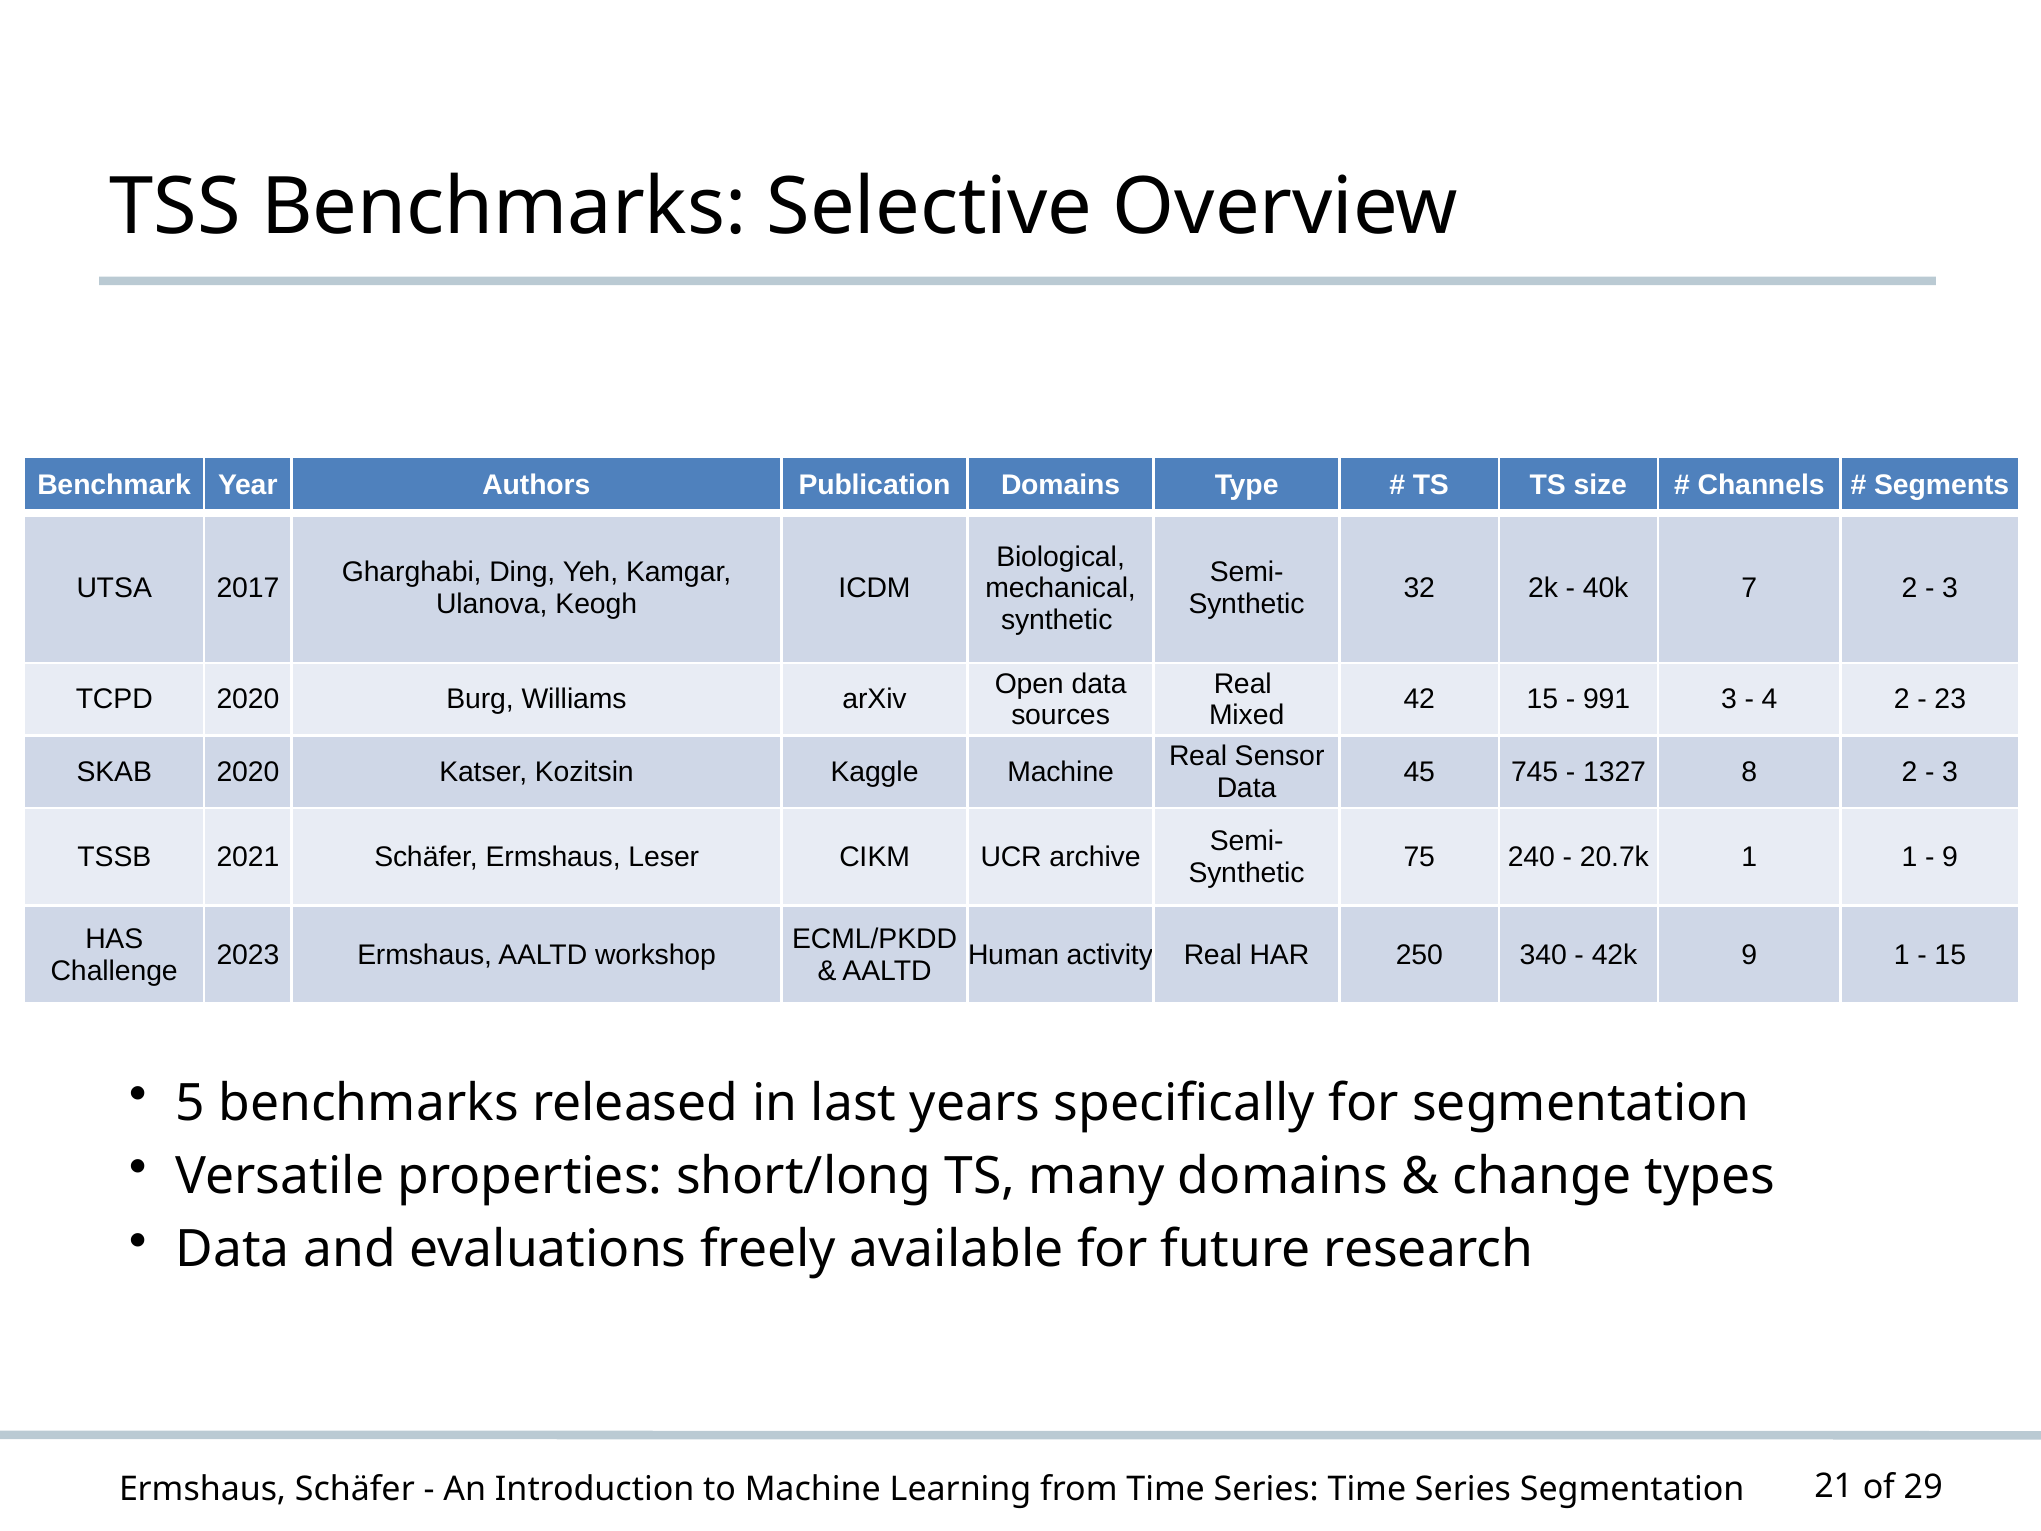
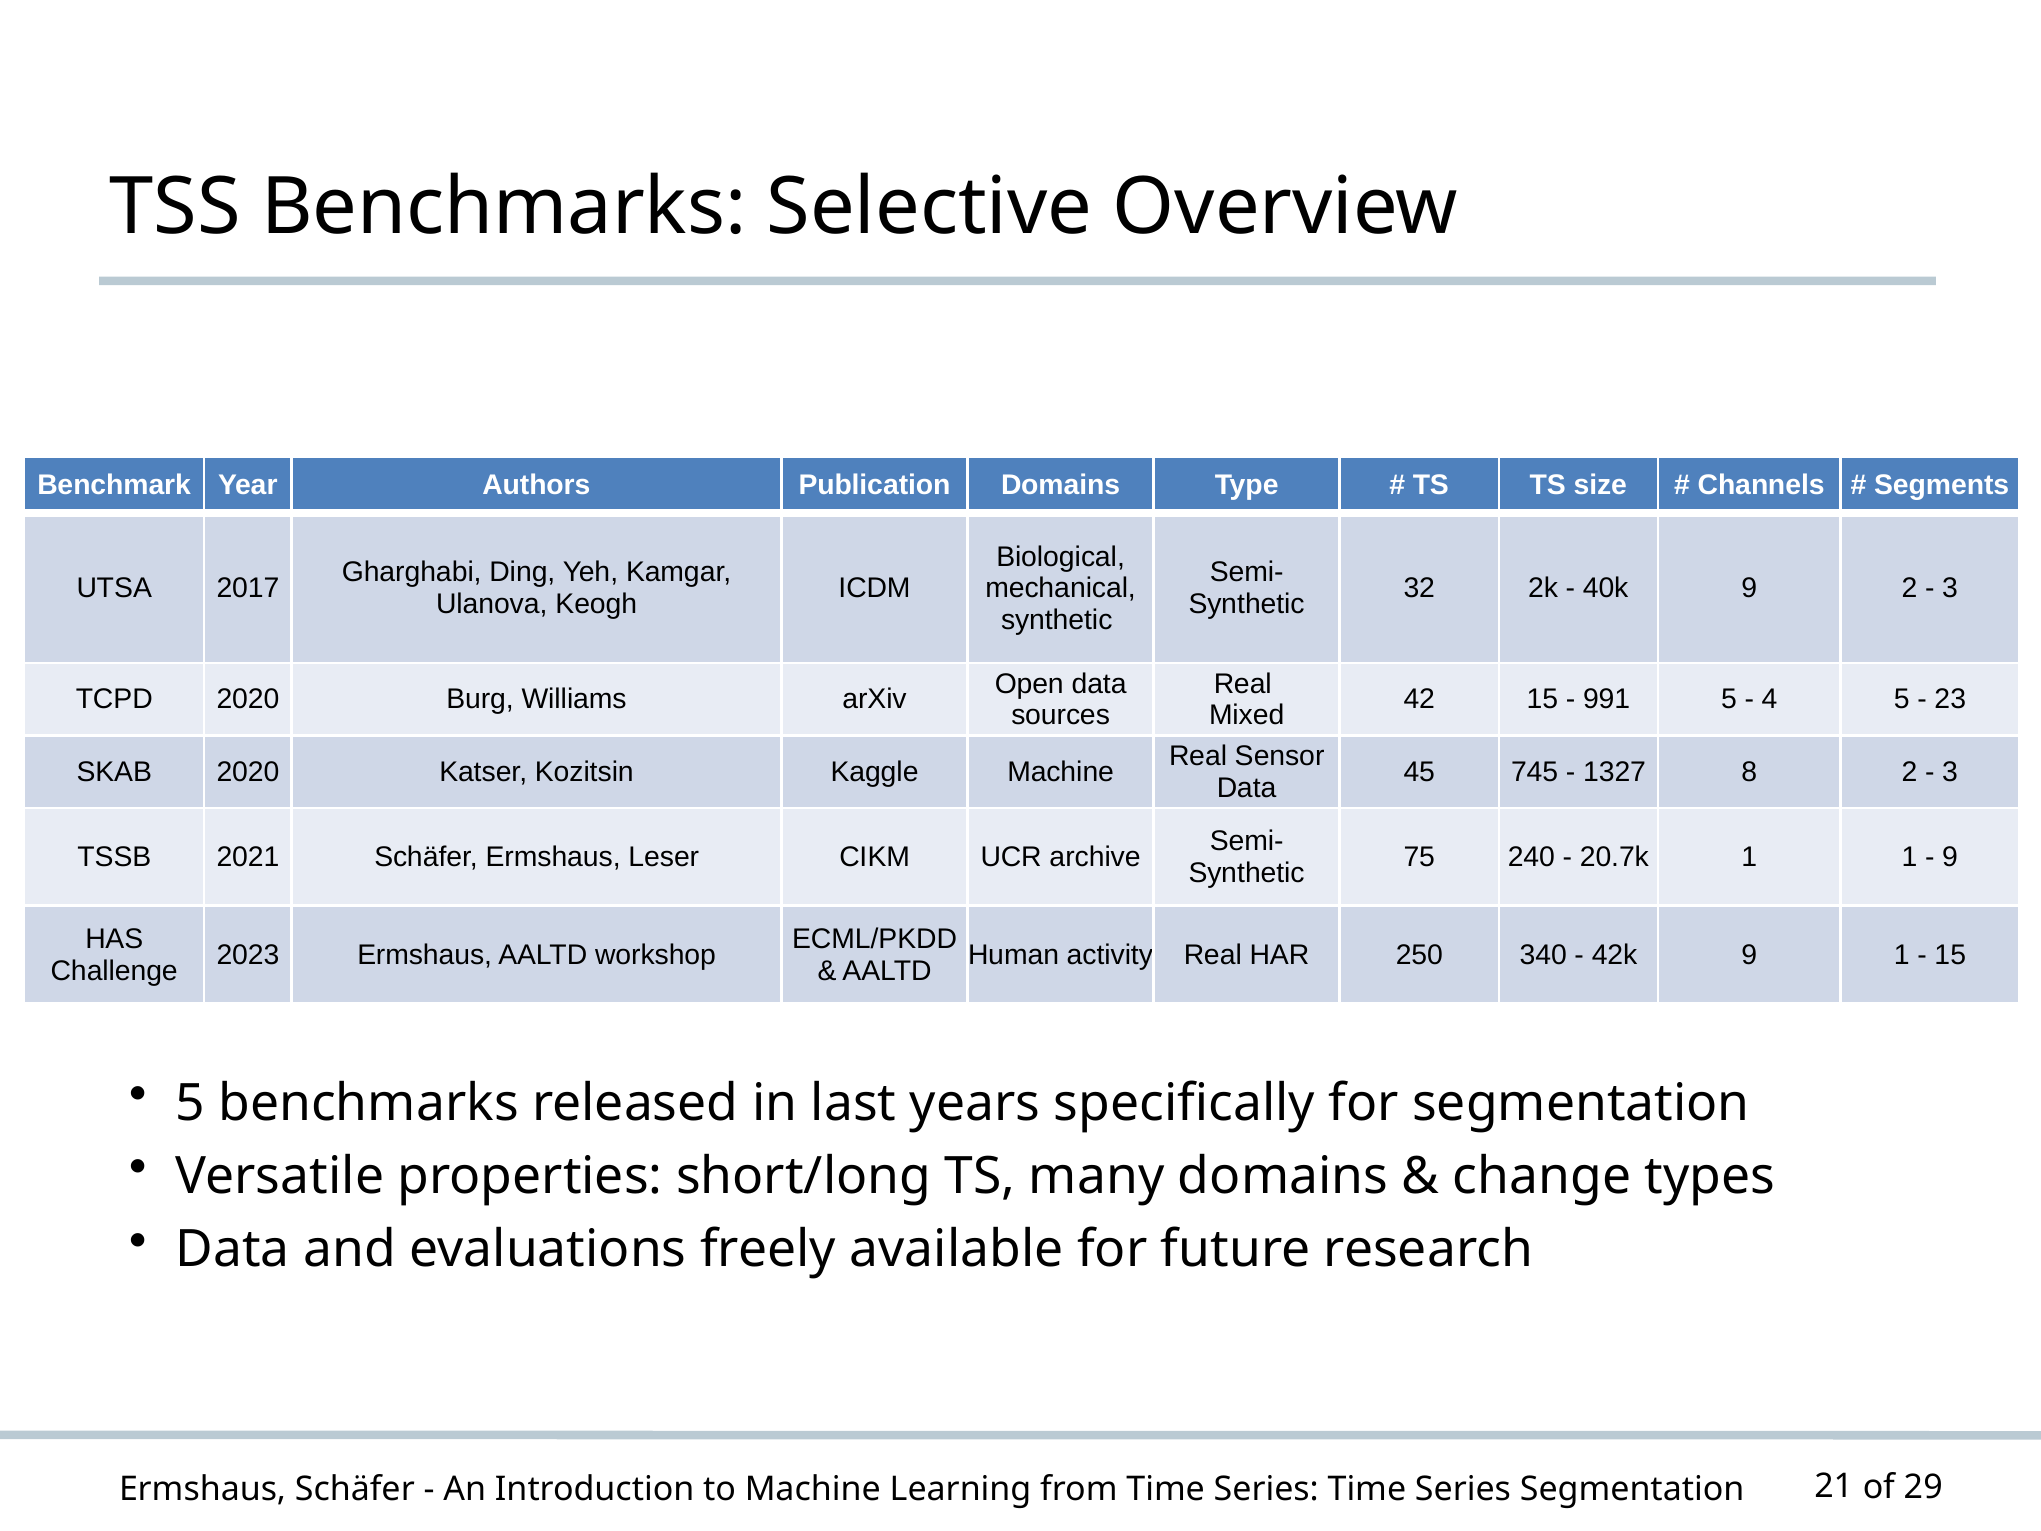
40k 7: 7 -> 9 (1749, 588)
991 3: 3 -> 5 (1729, 699)
4 2: 2 -> 5 (1902, 699)
